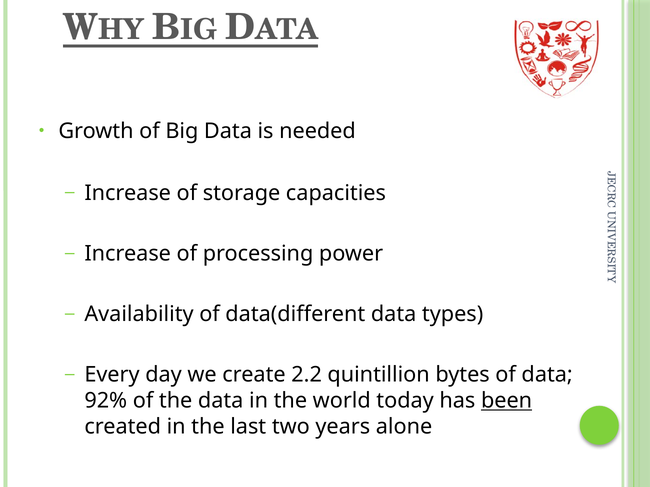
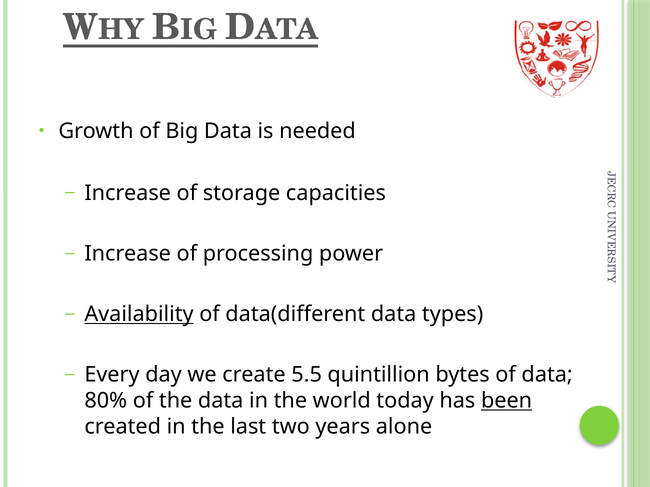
Availability underline: none -> present (139, 315)
2.2: 2.2 -> 5.5 (307, 375)
92%: 92% -> 80% (106, 401)
